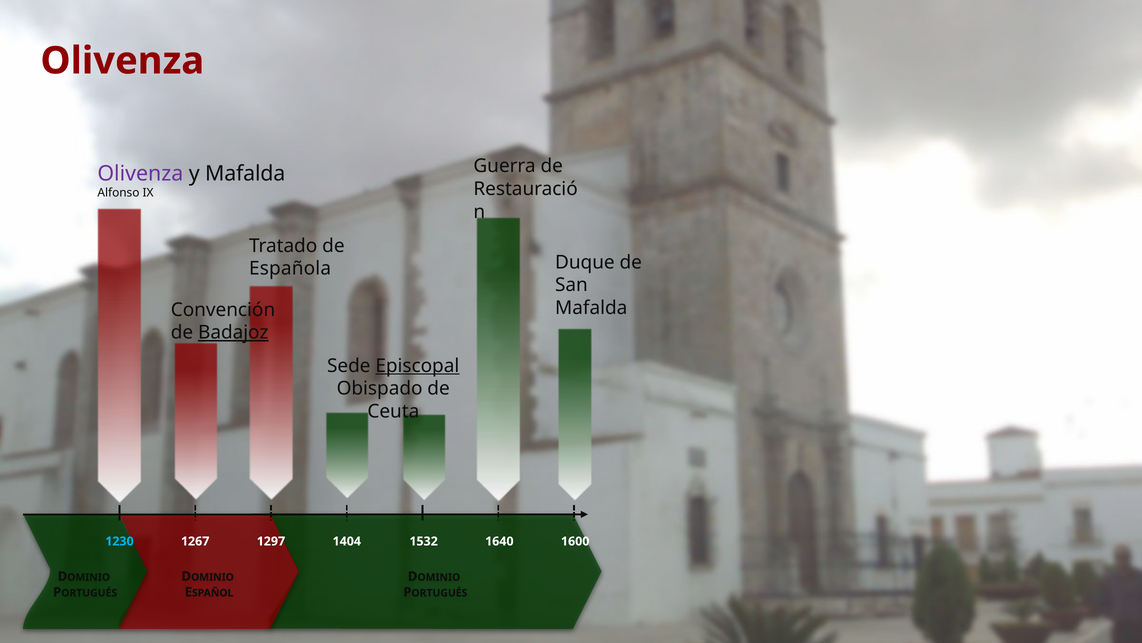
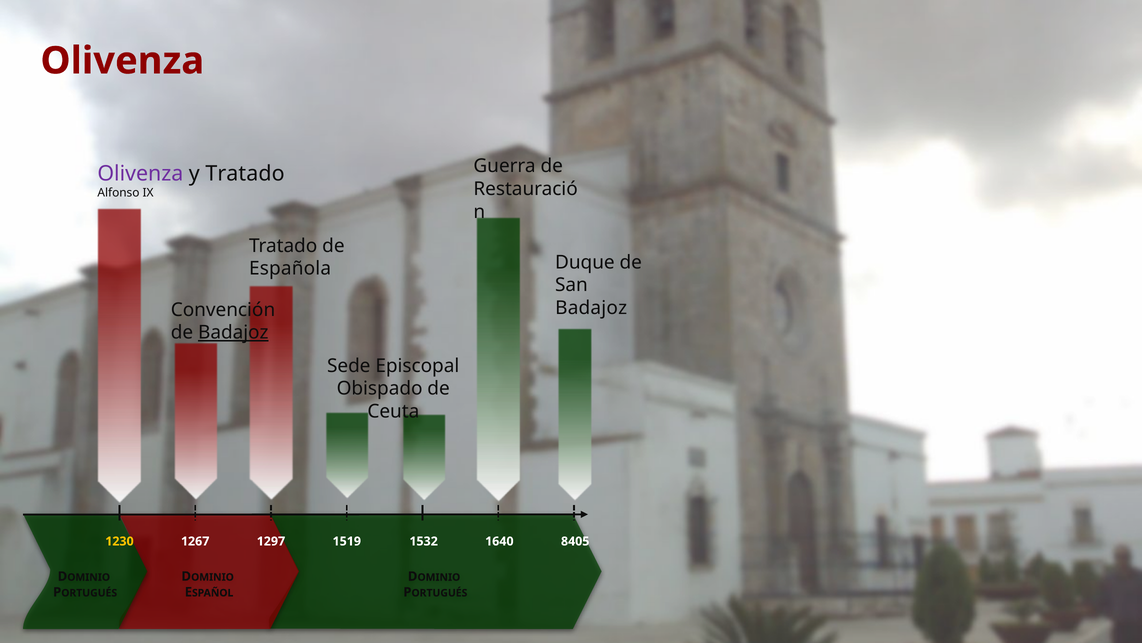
y Mafalda: Mafalda -> Tratado (245, 173)
Mafalda: Mafalda -> Badajoz (591, 308)
Episcopal underline: present -> none (417, 365)
1230 colour: light blue -> yellow (119, 541)
1404: 1404 -> 1519 (347, 541)
1600: 1600 -> 8405 (575, 541)
